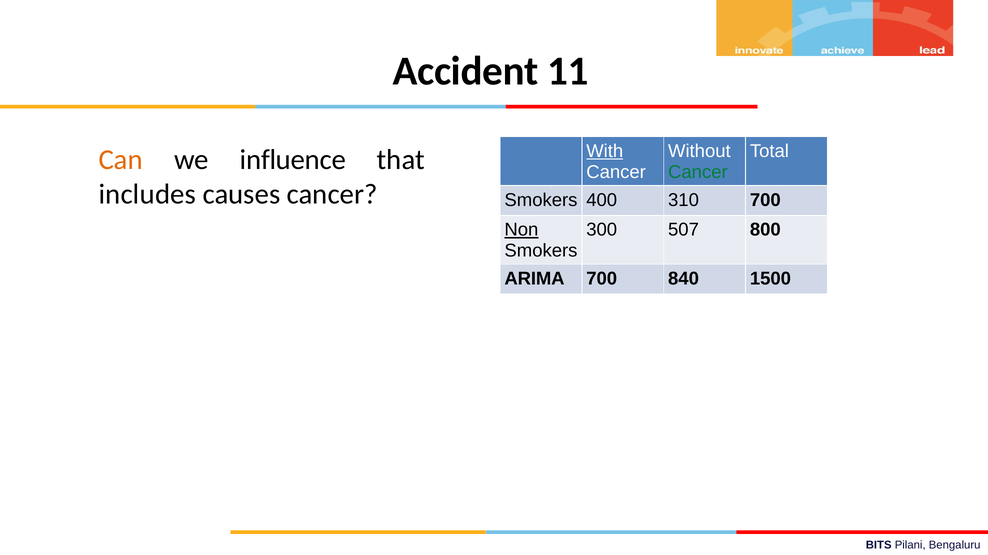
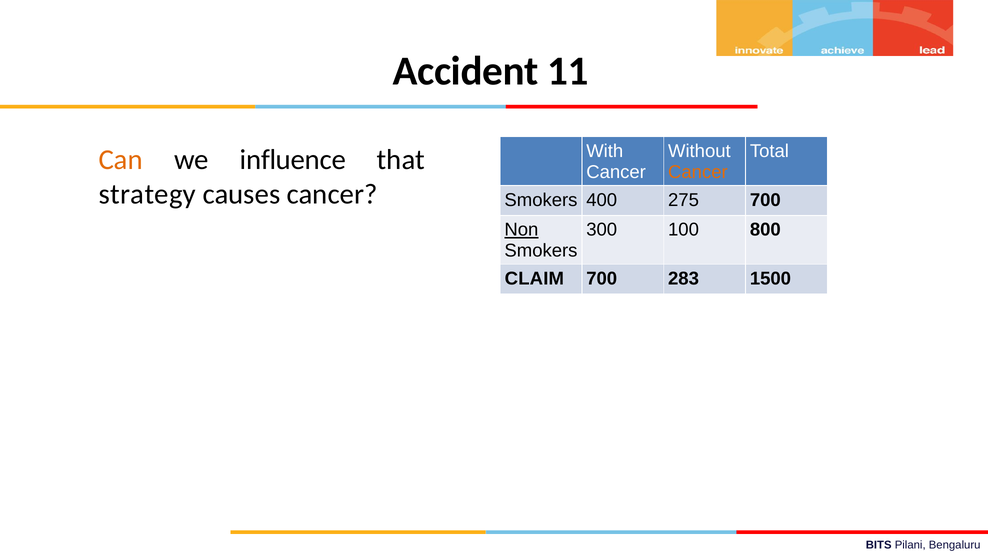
With underline: present -> none (605, 151)
Cancer colour: green -> orange (698, 172)
includes: includes -> strategy (147, 195)
310: 310 -> 275 (684, 200)
507: 507 -> 100 (684, 230)
ARIMA: ARIMA -> CLAIM (534, 279)
840: 840 -> 283 (684, 279)
